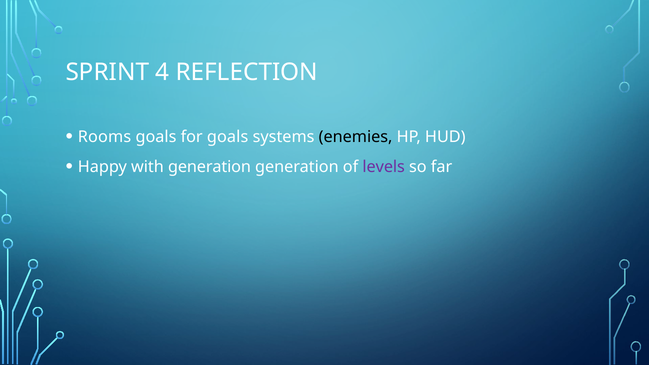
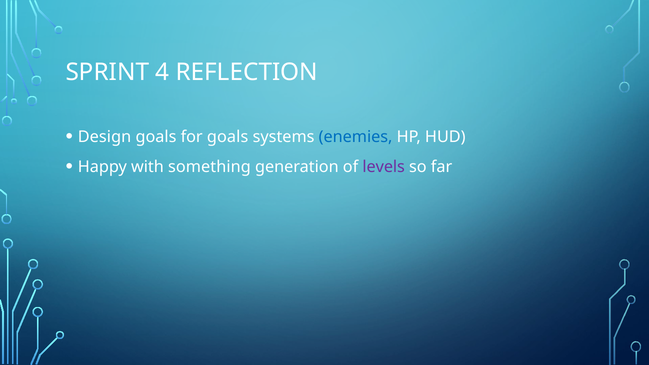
Rooms: Rooms -> Design (105, 137)
enemies colour: black -> blue (356, 137)
with generation: generation -> something (209, 167)
